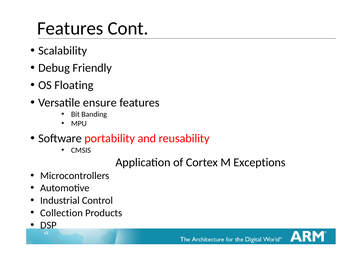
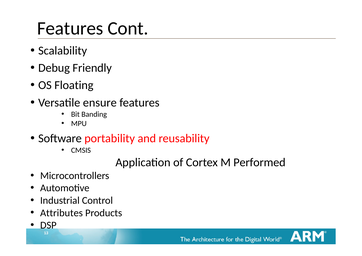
Exceptions: Exceptions -> Performed (259, 162)
Collection: Collection -> Attributes (61, 213)
